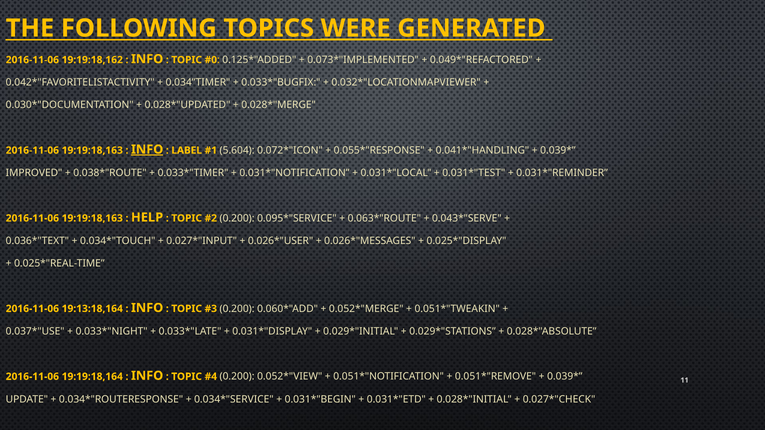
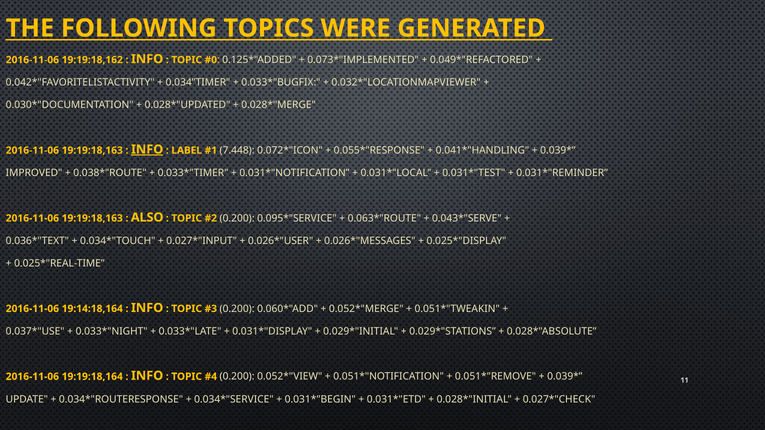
WERE underline: present -> none (356, 28)
5.604: 5.604 -> 7.448 (237, 150)
HELP: HELP -> ALSO (147, 218)
19:13:18,164: 19:13:18,164 -> 19:14:18,164 (92, 309)
